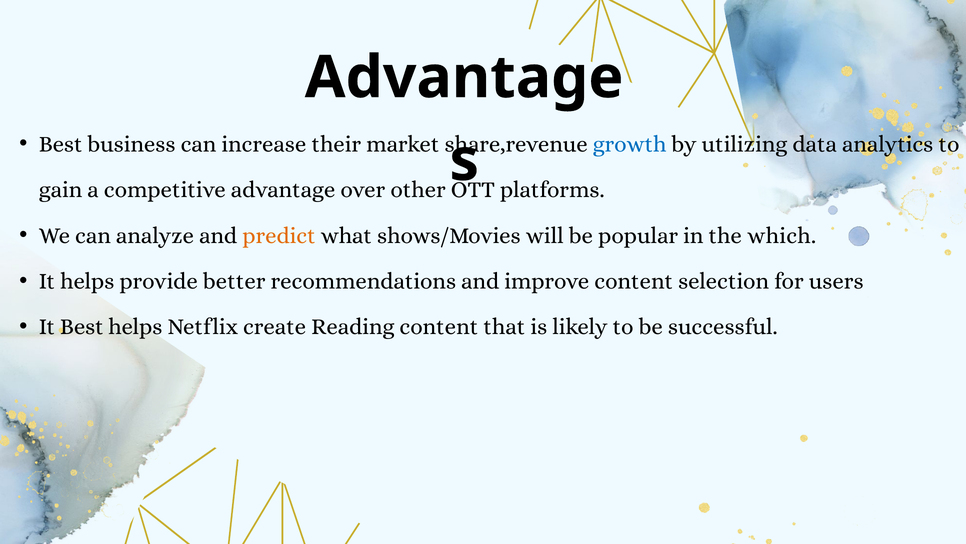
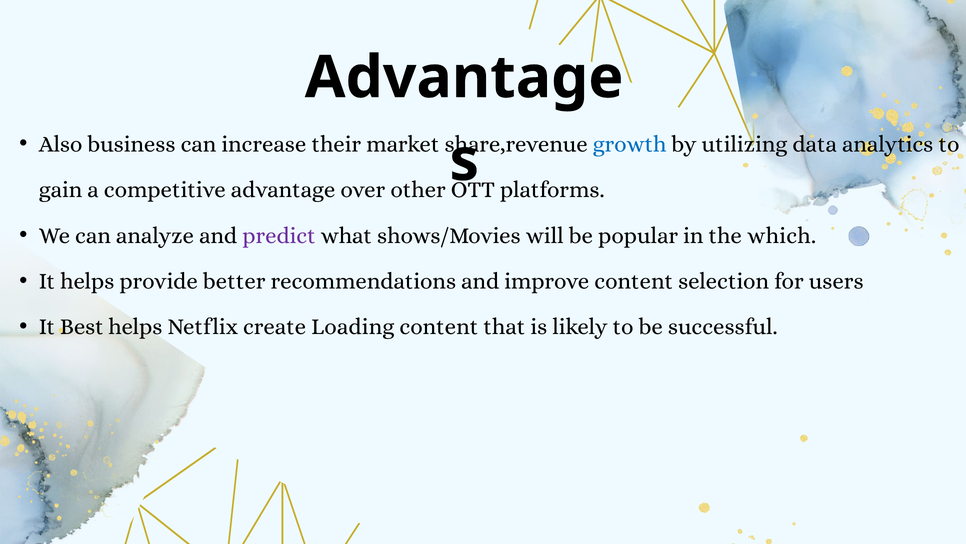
Best: Best -> Also (61, 144)
predict colour: orange -> purple (279, 235)
Reading: Reading -> Loading (353, 327)
